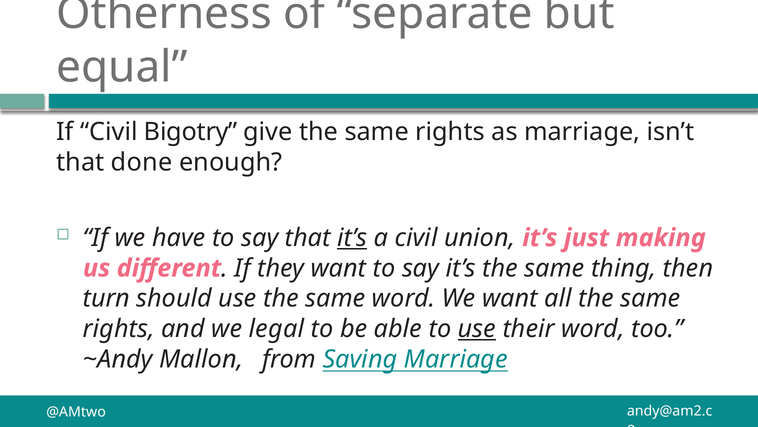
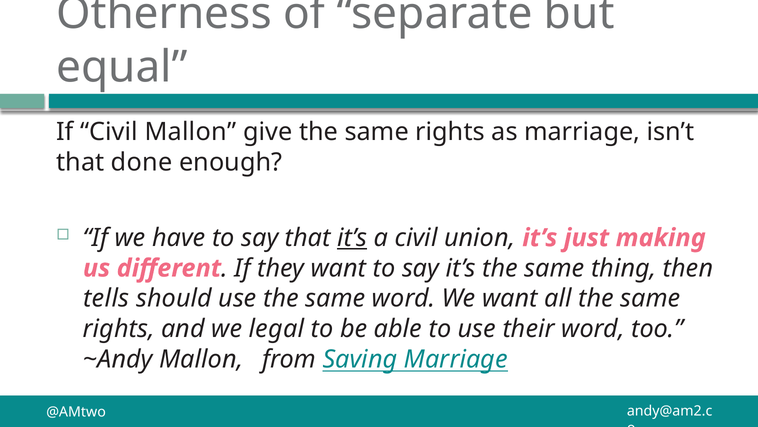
Civil Bigotry: Bigotry -> Mallon (190, 132)
turn: turn -> tells (106, 298)
use underline: present -> none (477, 329)
